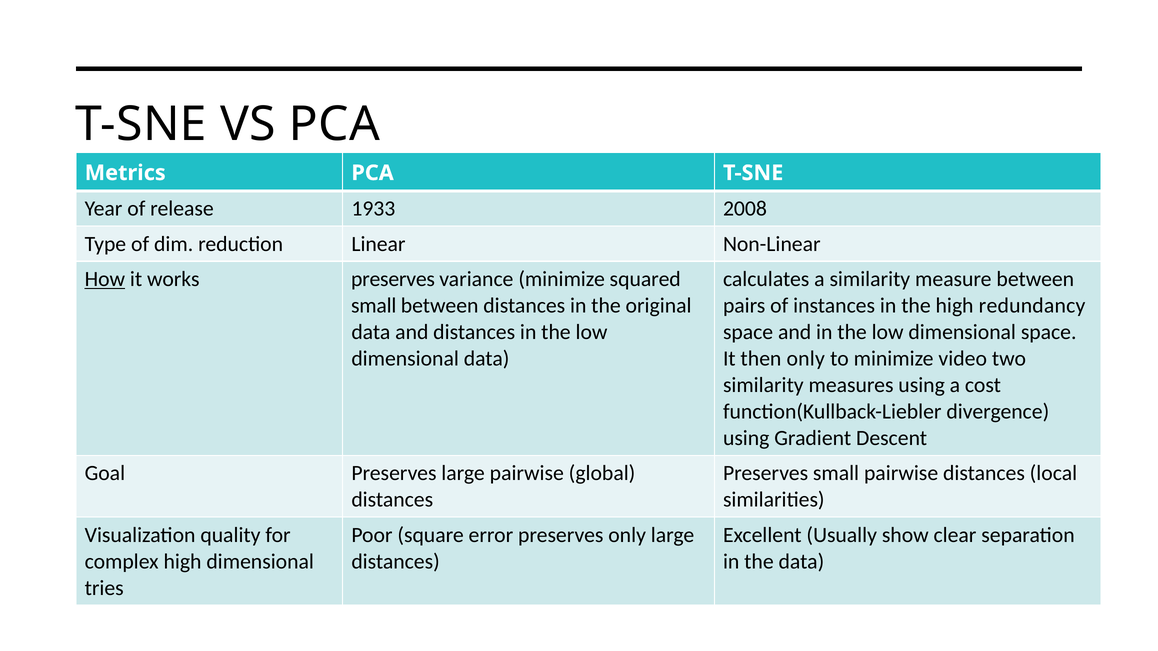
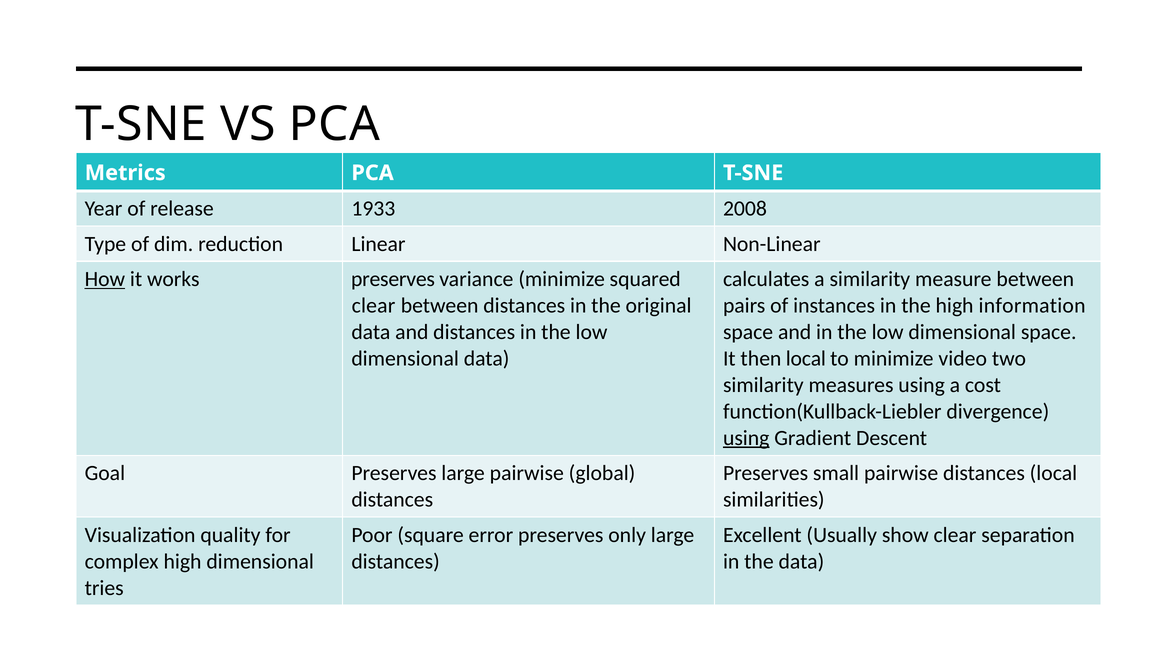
small: small -> clear (374, 306)
redundancy: redundancy -> information (1032, 306)
then only: only -> local (806, 359)
using underline: none -> present (746, 438)
